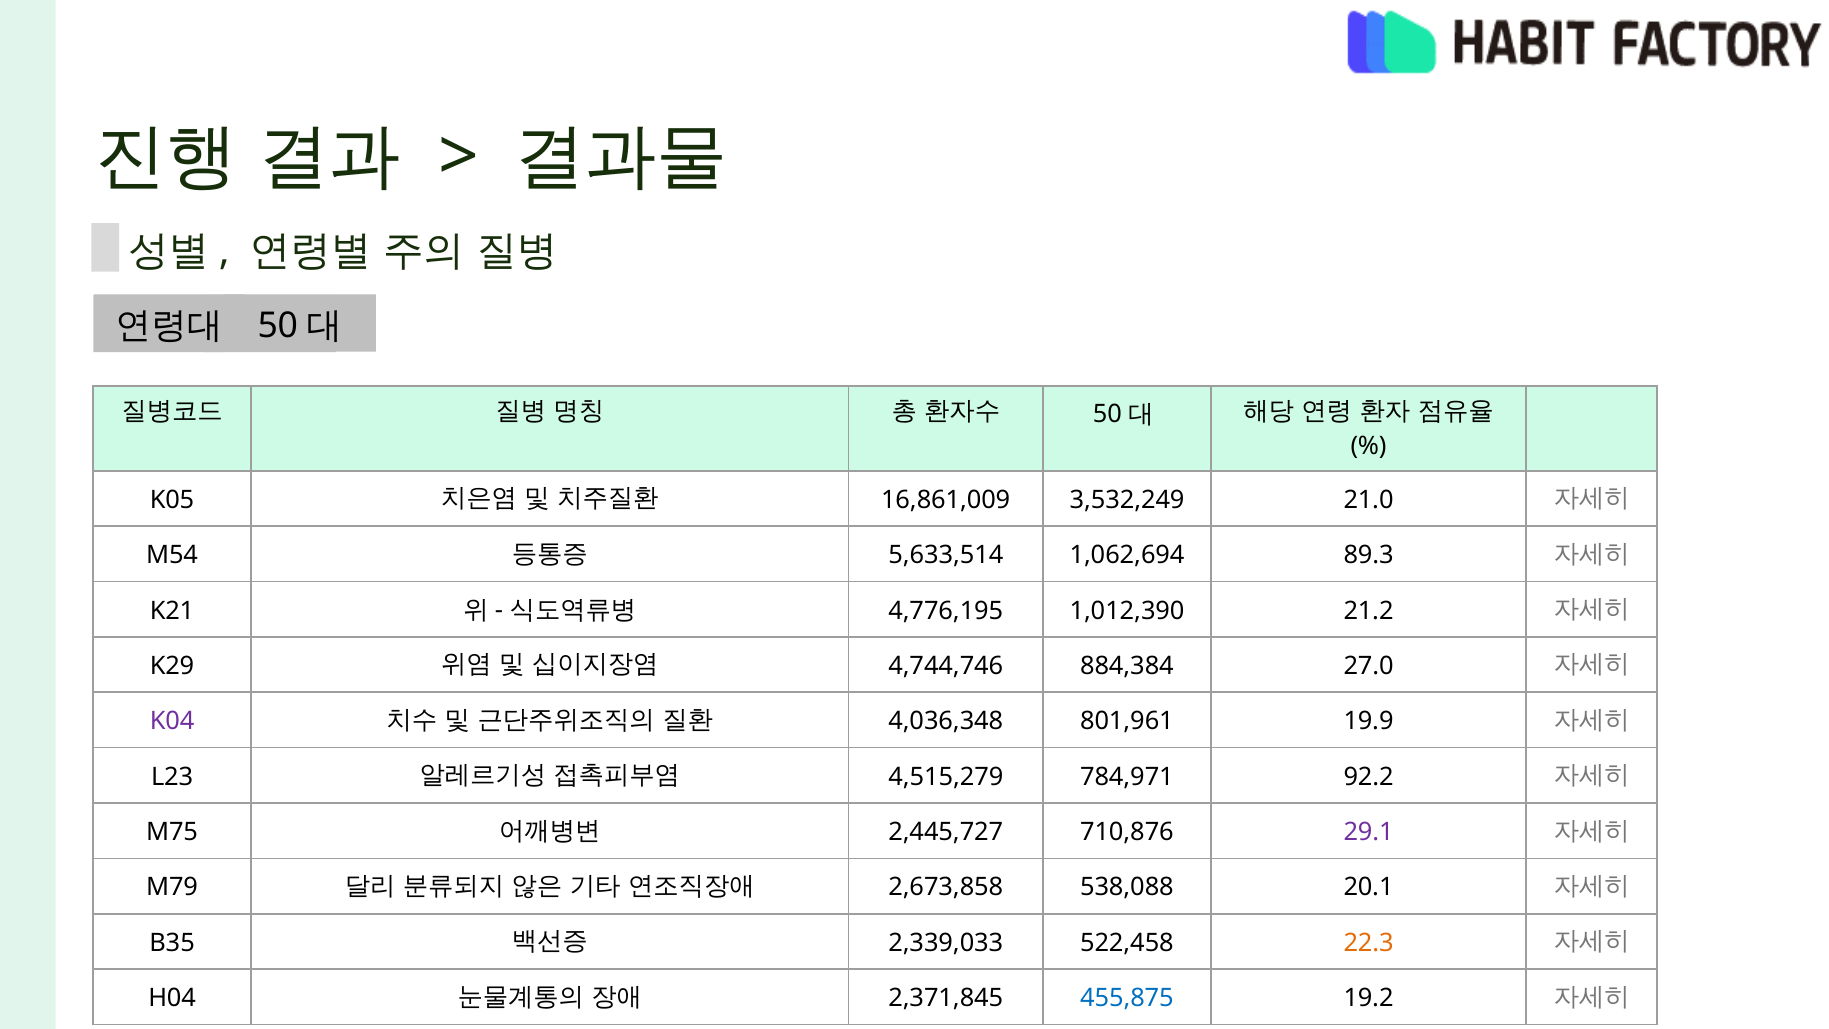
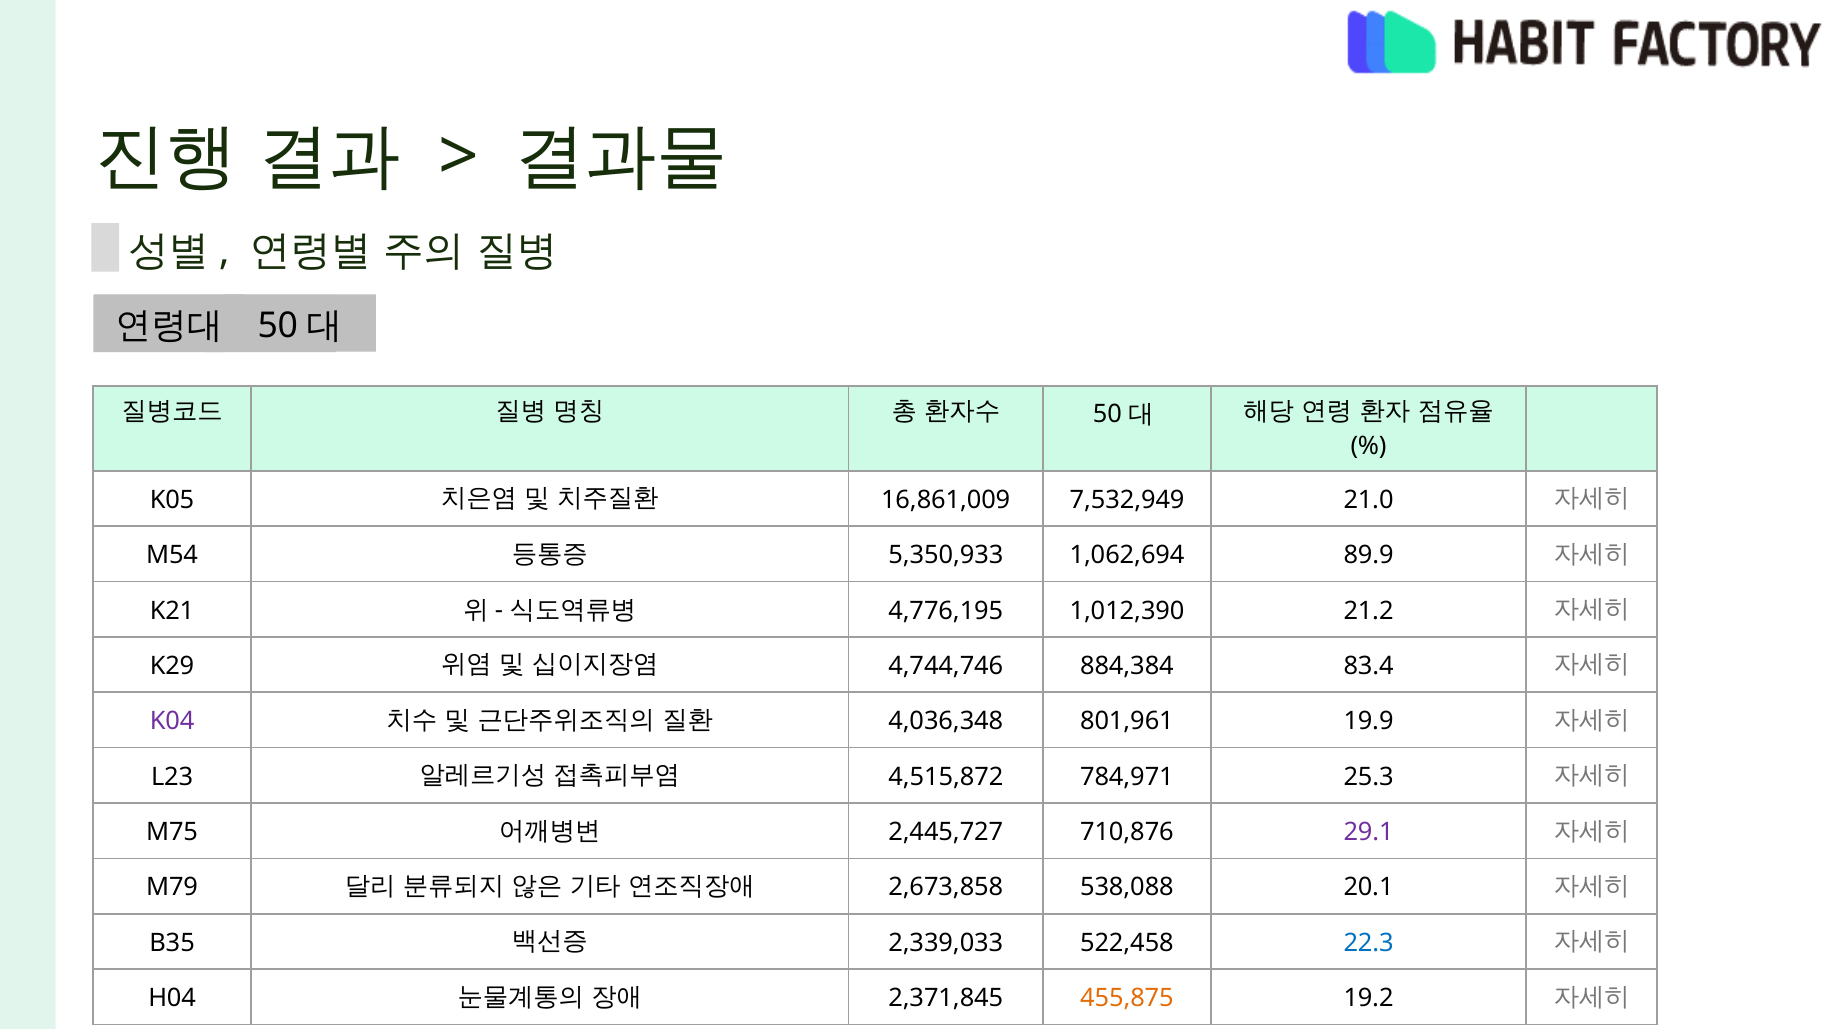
3,532,249: 3,532,249 -> 7,532,949 (1127, 500)
5,633,514: 5,633,514 -> 5,350,933 (946, 555)
89.3: 89.3 -> 89.9 (1369, 555)
27.0: 27.0 -> 83.4 (1369, 666)
4,515,279: 4,515,279 -> 4,515,872 (946, 777)
92.2: 92.2 -> 25.3 (1369, 777)
22.3 colour: orange -> blue (1369, 943)
455,875 colour: blue -> orange (1127, 998)
